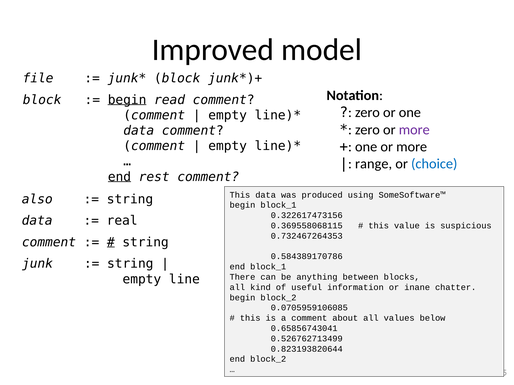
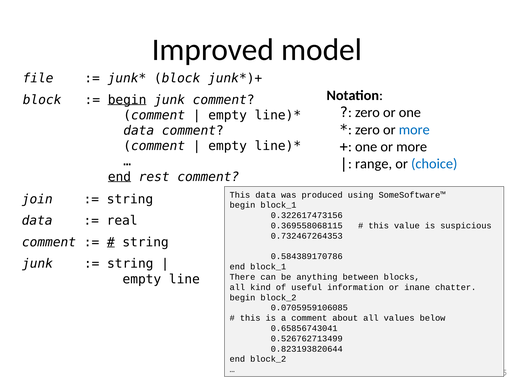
begin read: read -> junk (170, 100)
more colour: purple -> blue (414, 130)
also: also -> join (37, 199)
